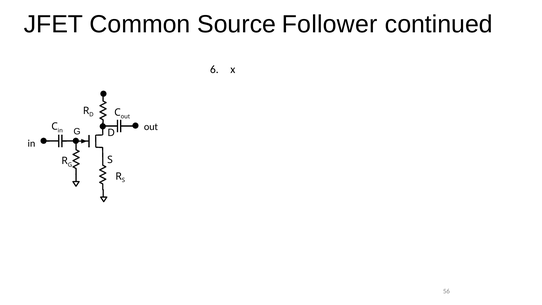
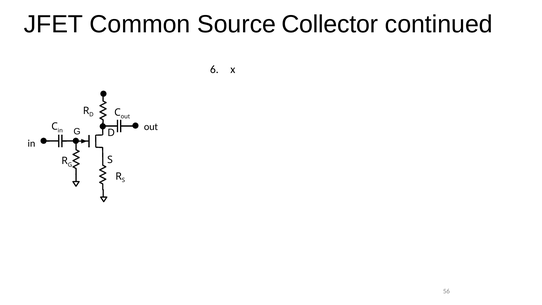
Follower: Follower -> Collector (330, 24)
